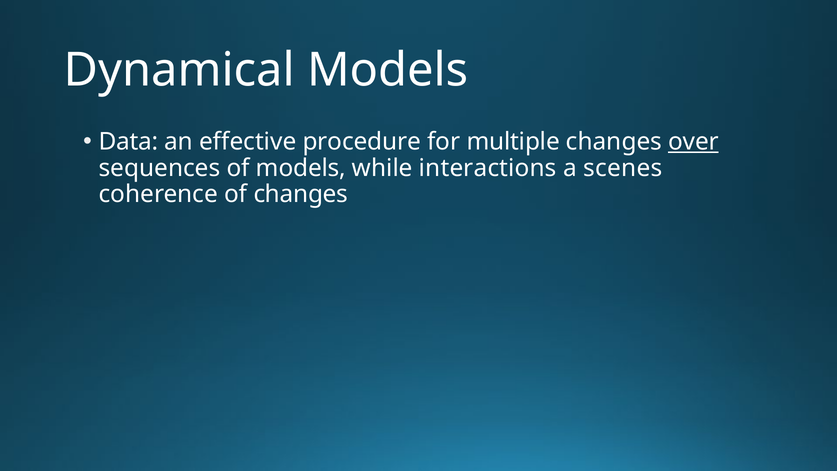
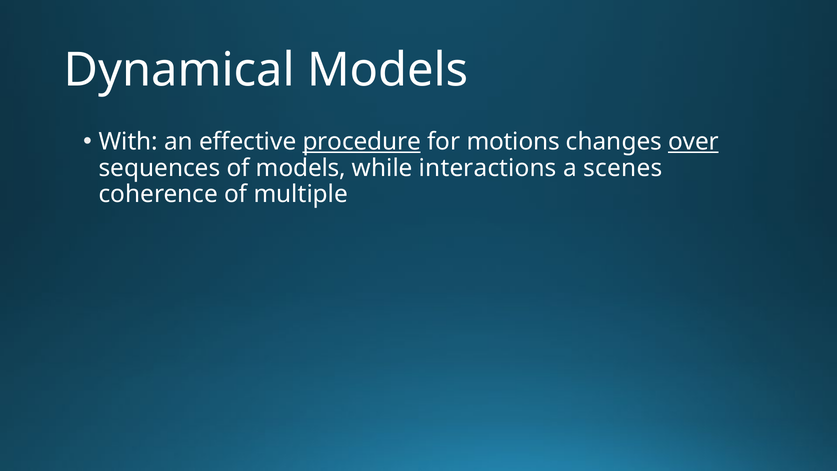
Data: Data -> With (128, 142)
procedure underline: none -> present (362, 142)
multiple: multiple -> motions (513, 142)
of changes: changes -> multiple (301, 194)
